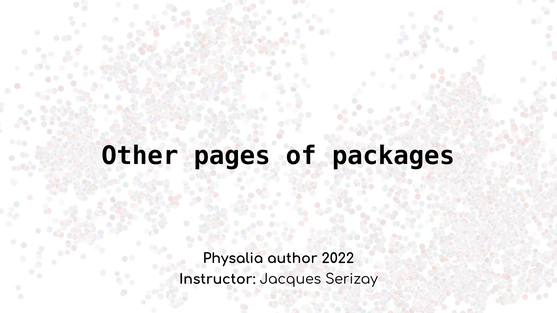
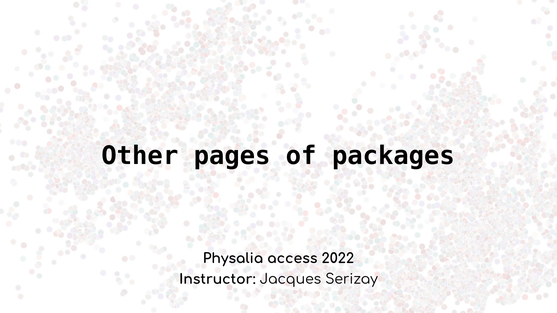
author: author -> access (292, 259)
